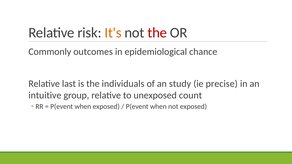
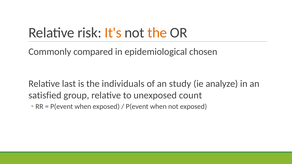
the colour: red -> orange (157, 33)
outcomes: outcomes -> compared (93, 52)
chance: chance -> chosen (203, 52)
precise: precise -> analyze (222, 84)
intuitive: intuitive -> satisfied (45, 95)
